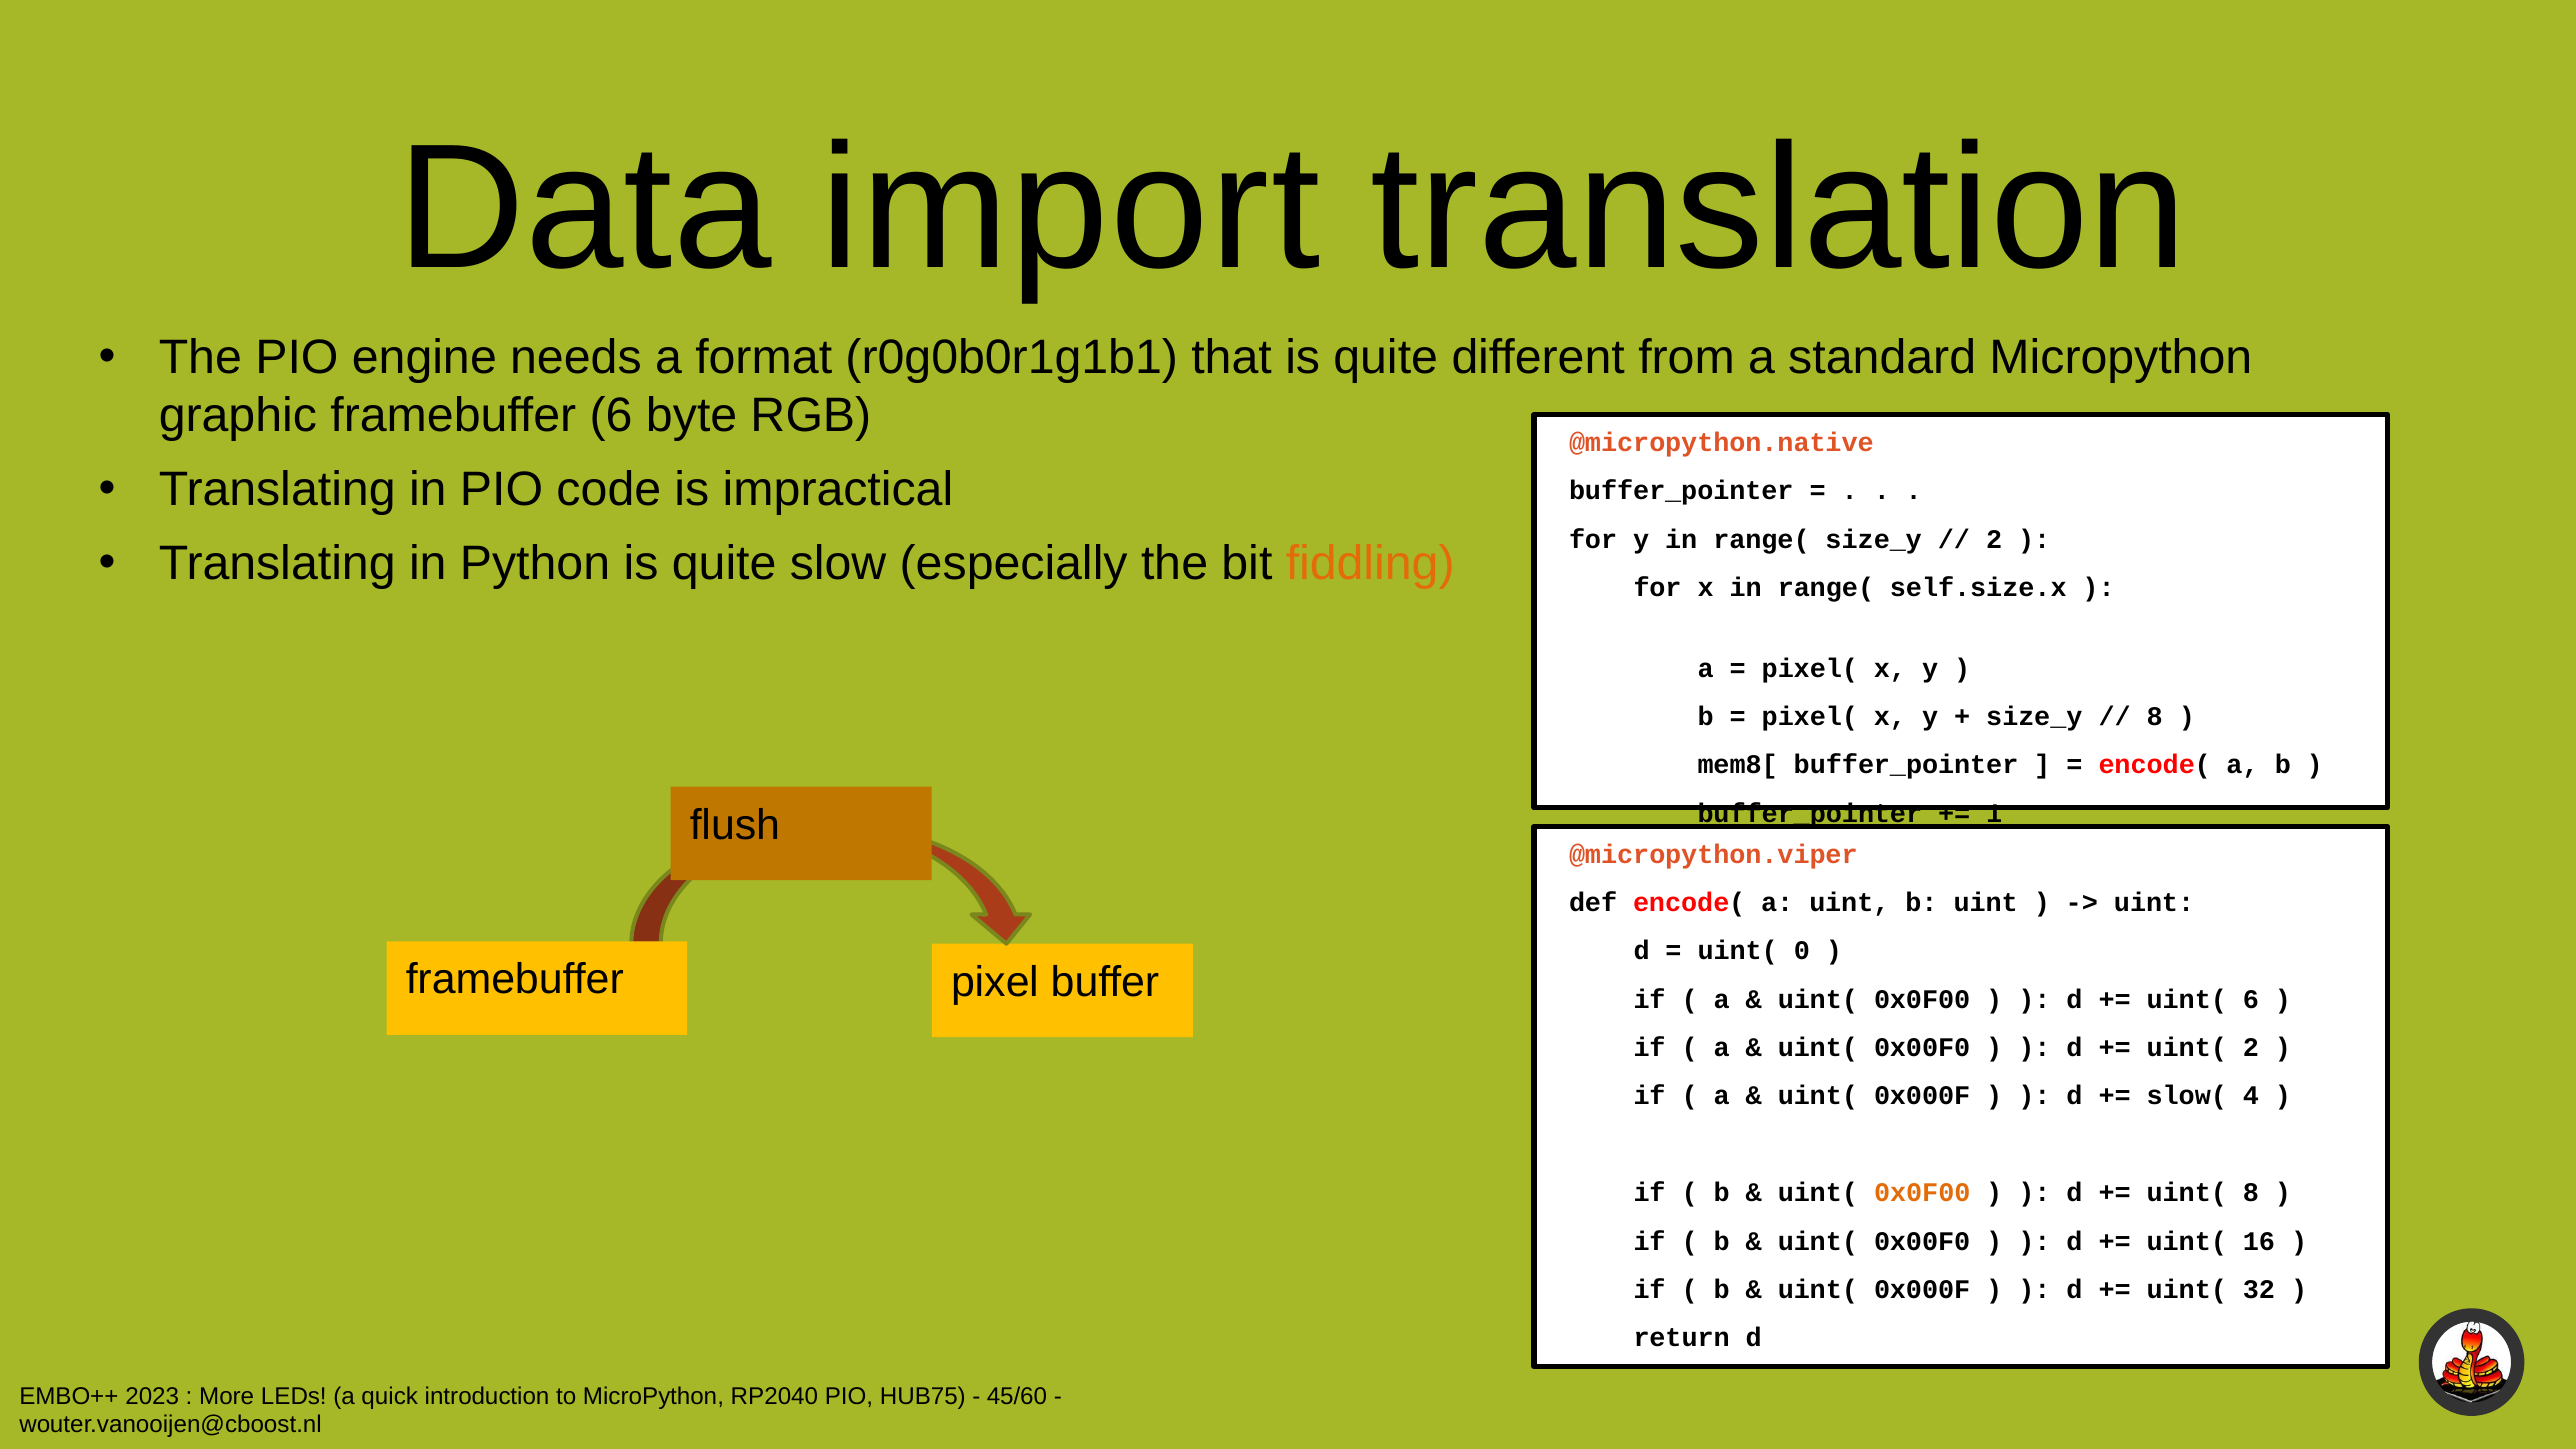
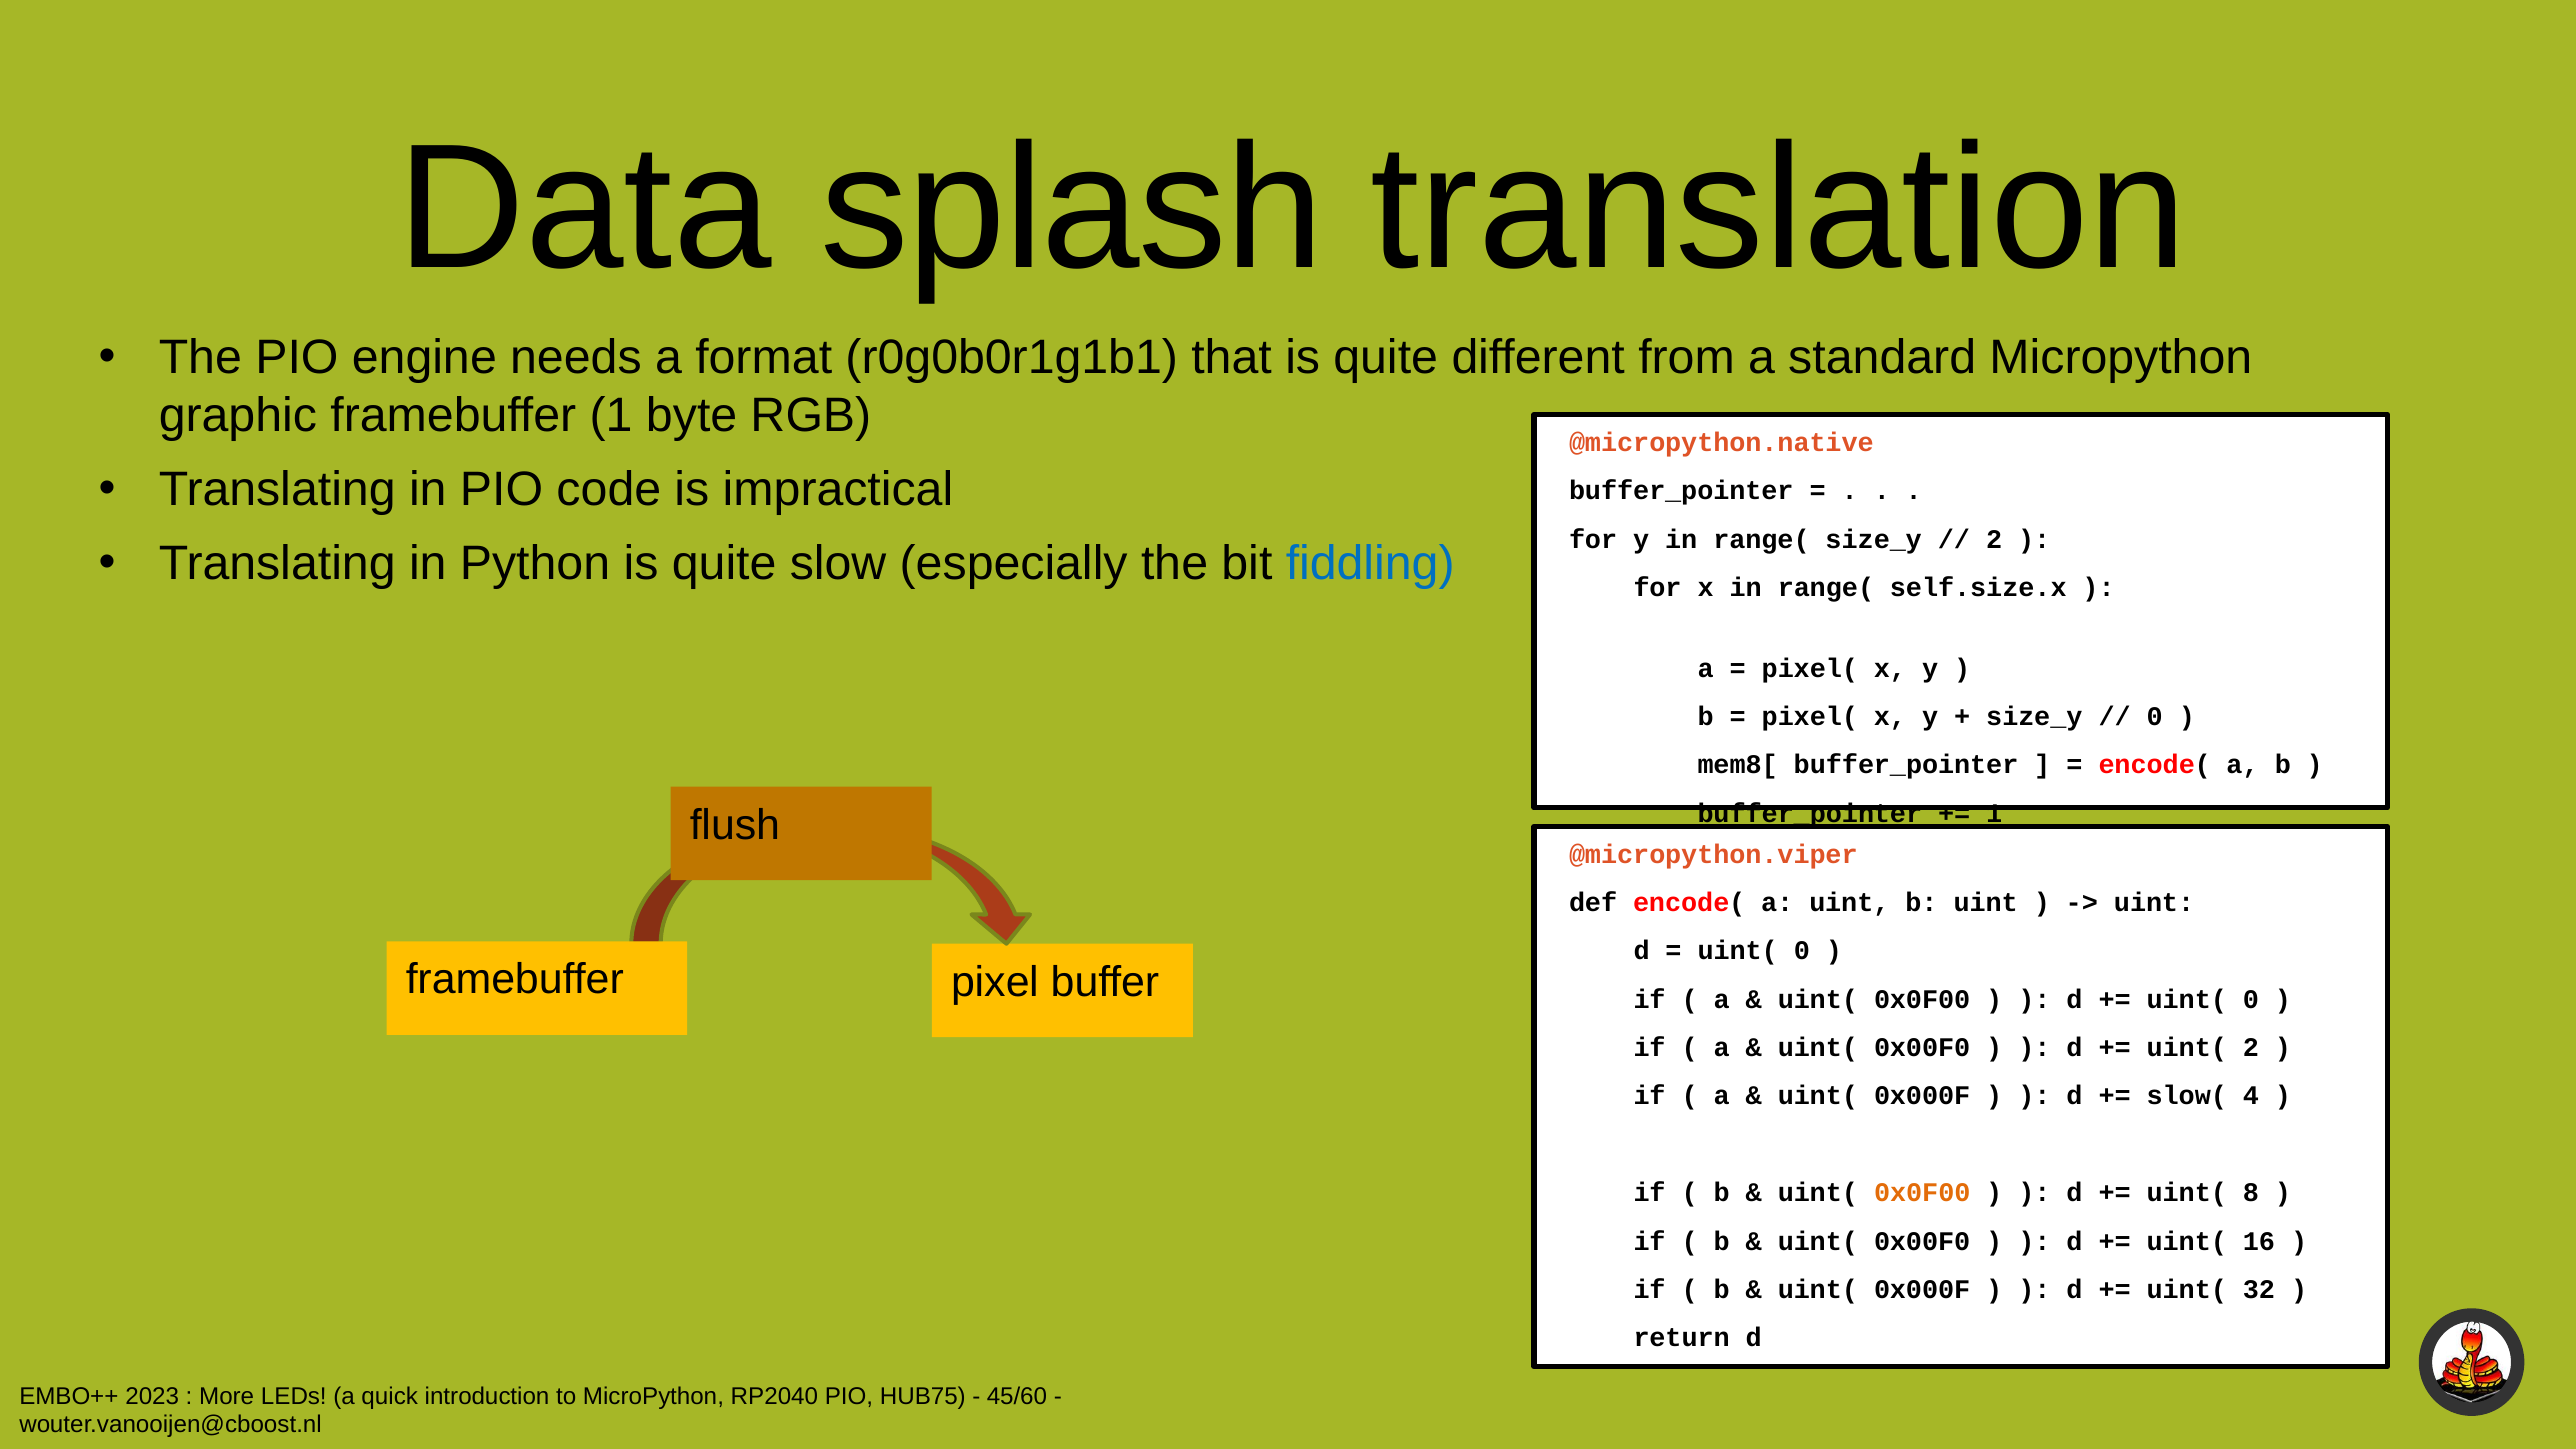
import: import -> splash (1072, 209)
framebuffer 6: 6 -> 1 (611, 416)
fiddling colour: orange -> blue (1370, 564)
8: 8 -> 0 (2155, 717)
6: 6 -> 0 (2251, 999)
